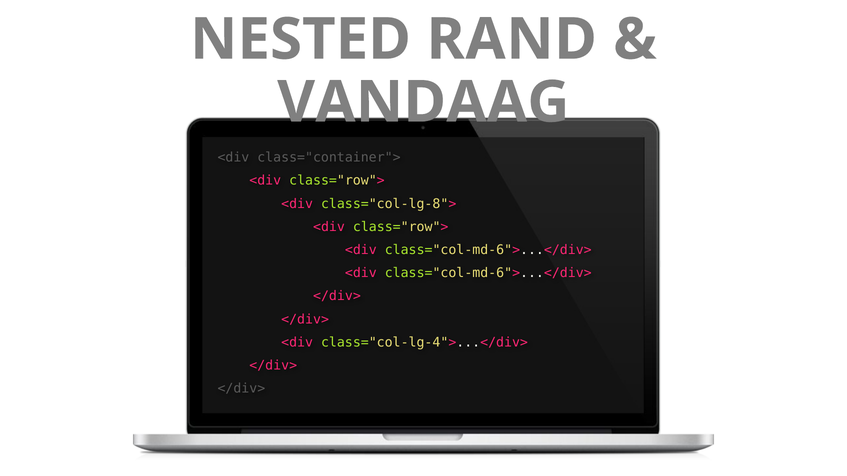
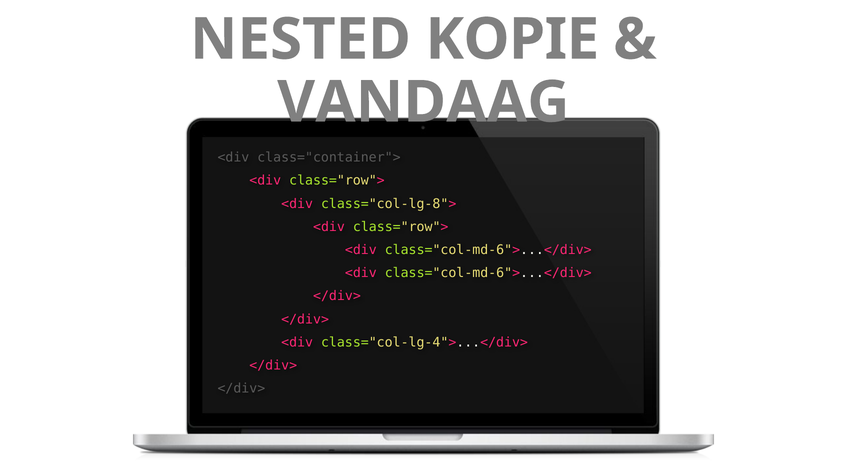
RAND: RAND -> KOPIE (512, 40)
